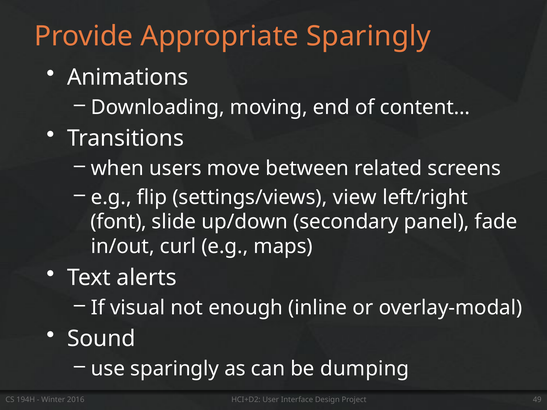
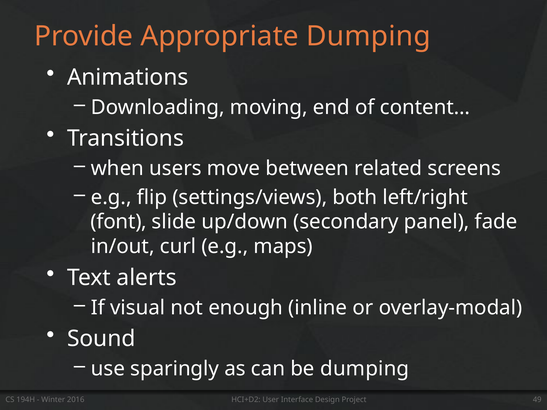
Appropriate Sparingly: Sparingly -> Dumping (368, 36)
view: view -> both (355, 197)
